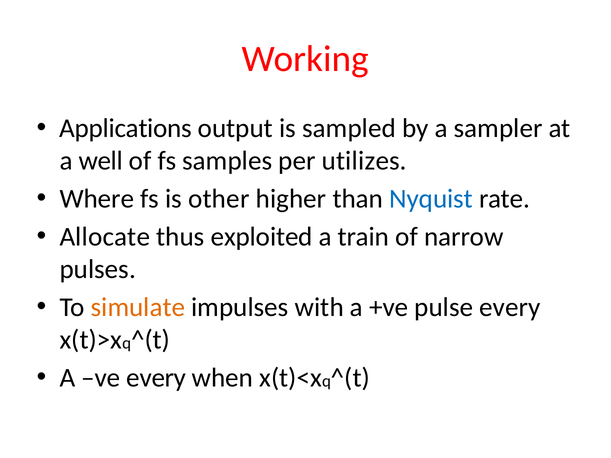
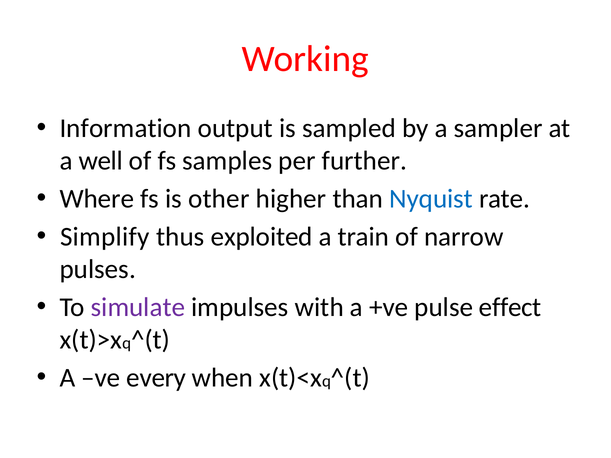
Applications: Applications -> Information (126, 128)
utilizes: utilizes -> further (364, 161)
Allocate: Allocate -> Simplify (105, 237)
simulate colour: orange -> purple (138, 307)
pulse every: every -> effect (510, 307)
